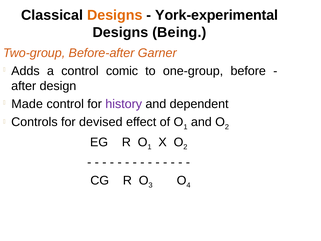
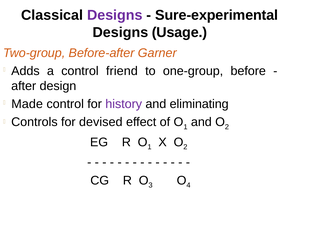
Designs colour: orange -> purple (115, 15)
York-experimental: York-experimental -> Sure-experimental (217, 15)
Being: Being -> Usage (180, 32)
comic: comic -> friend (122, 71)
dependent: dependent -> eliminating (199, 104)
